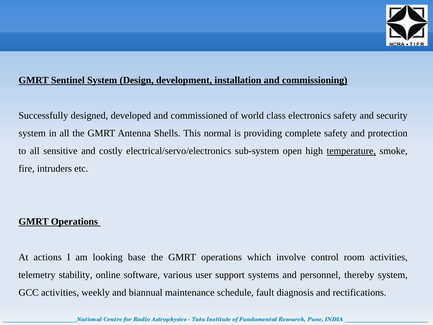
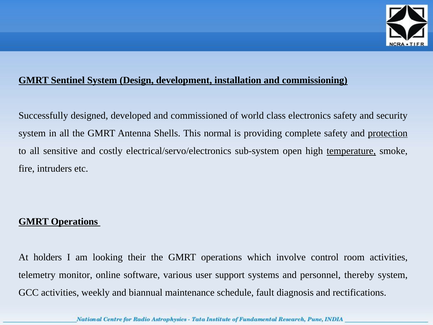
protection underline: none -> present (388, 133)
actions: actions -> holders (48, 257)
base: base -> their (137, 257)
stability: stability -> monitor (76, 275)
